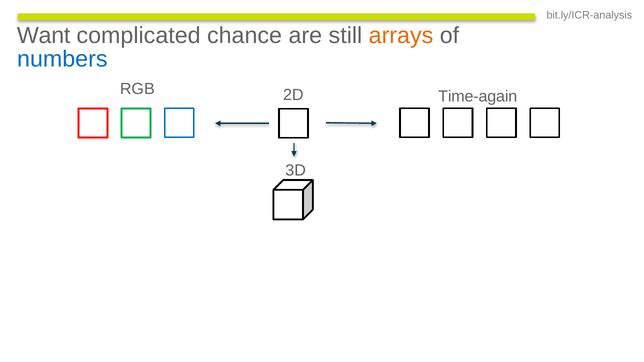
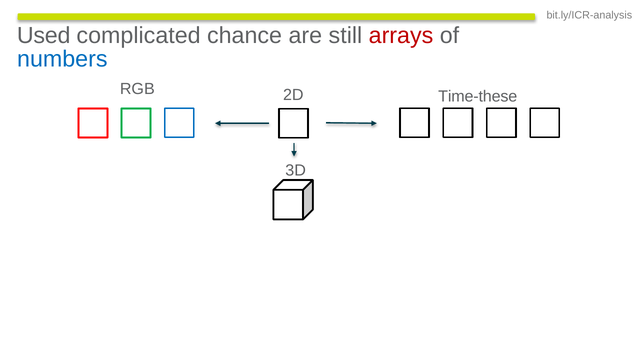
Want: Want -> Used (44, 36)
arrays colour: orange -> red (401, 36)
Time-again: Time-again -> Time-these (478, 96)
